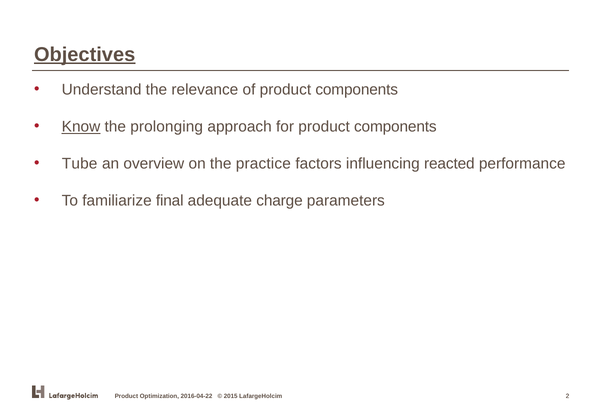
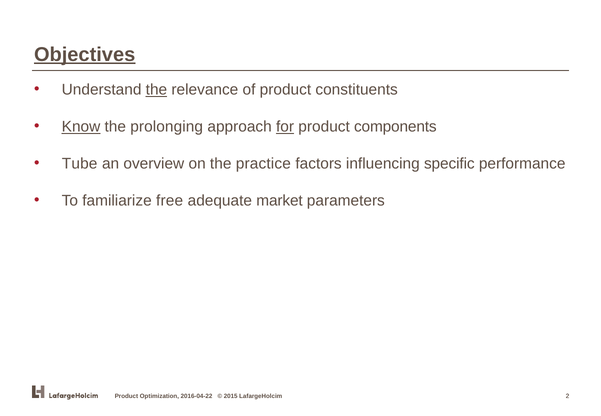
the underline: none -> present (156, 90)
of product components: components -> constituents (357, 90)
for underline: none -> present (285, 127)
reacted: reacted -> specific (449, 164)
final: final -> free (170, 201)
charge: charge -> market (280, 201)
